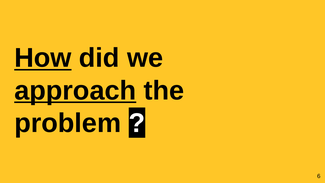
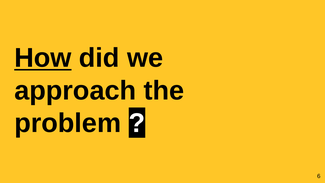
approach underline: present -> none (75, 90)
